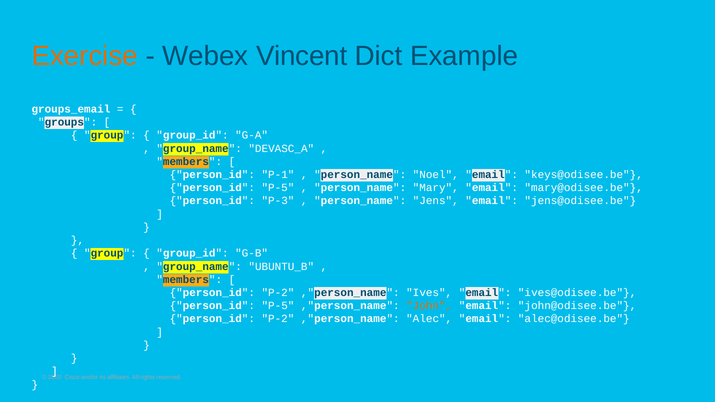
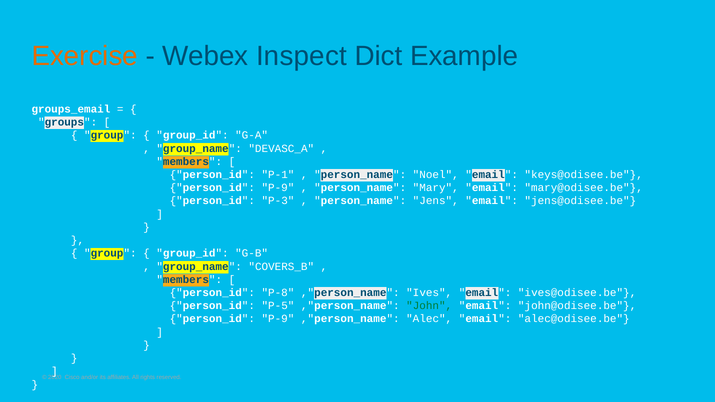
Vincent: Vincent -> Inspect (301, 56)
P-5: P-5 -> P-9 (278, 188)
UBUNTU_B: UBUNTU_B -> COVERS_B (281, 267)
P-2: P-2 -> P-8 (278, 293)
John colour: orange -> green (429, 306)
P-2: P-2 -> P-9 (278, 319)
